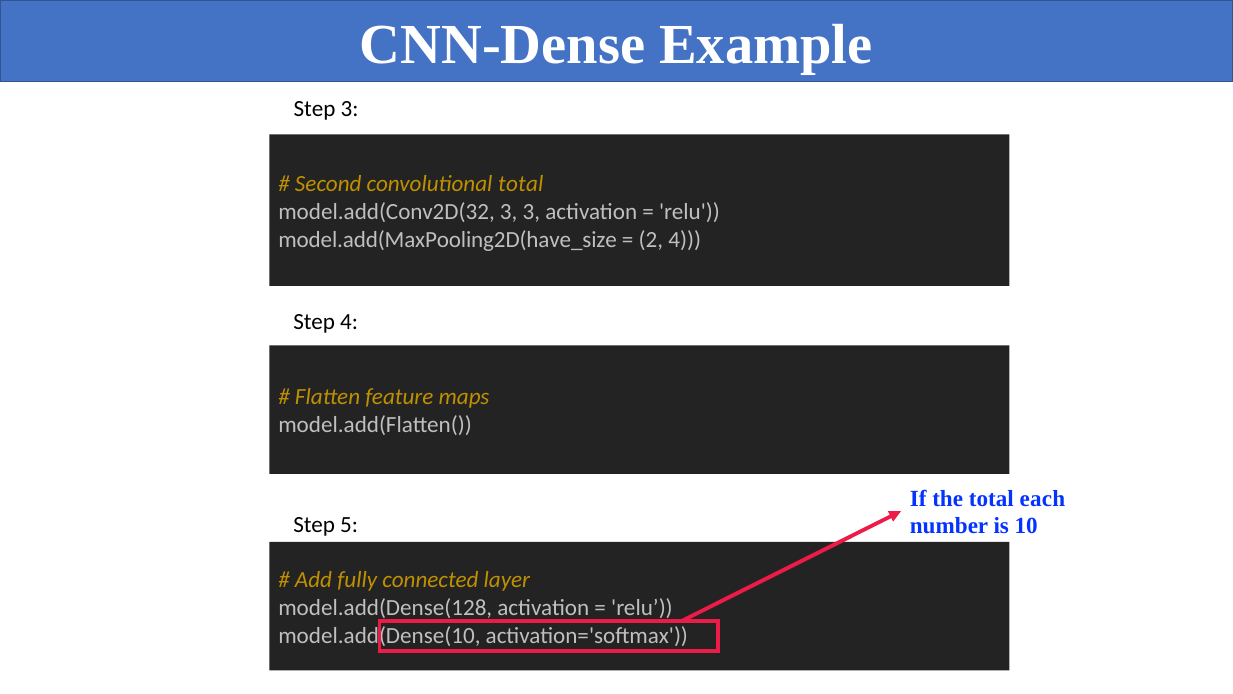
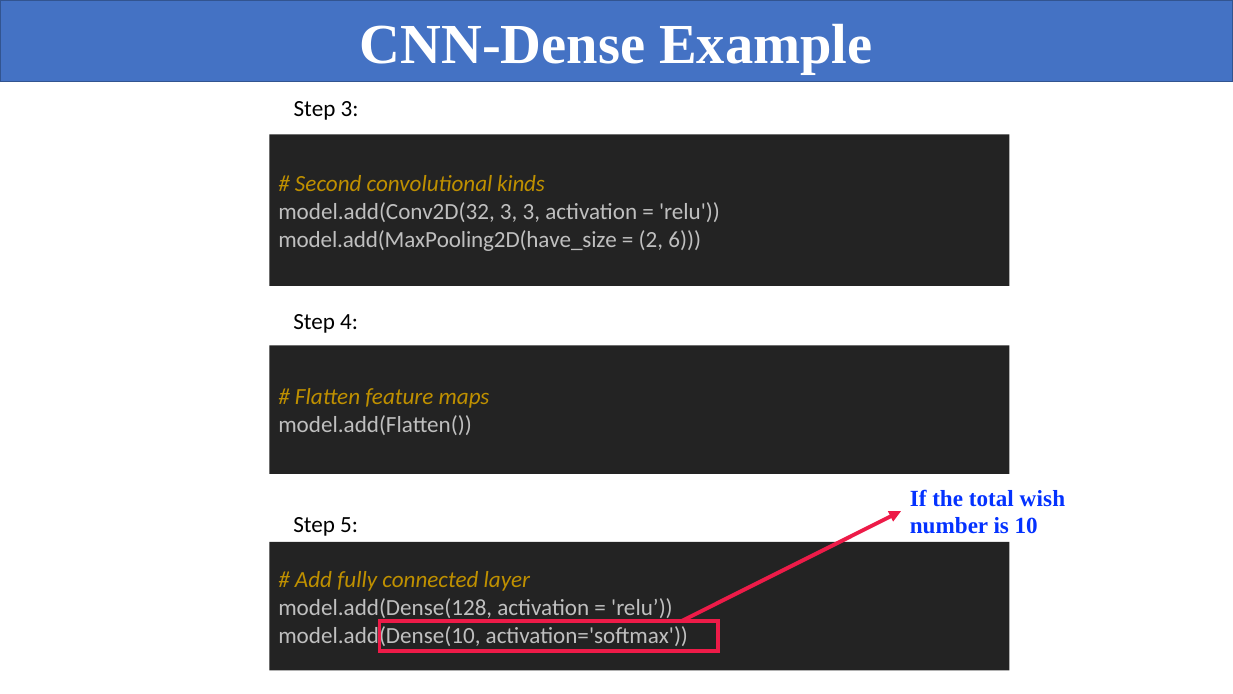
convolutional total: total -> kinds (521, 184)
2 4: 4 -> 6 (685, 239)
each: each -> wish (1042, 498)
